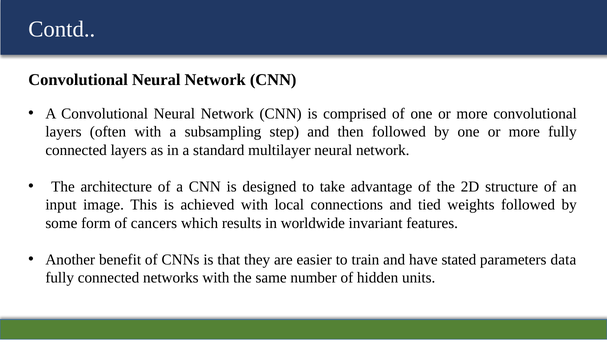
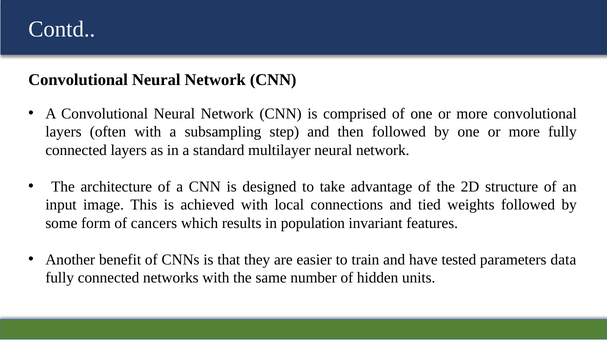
worldwide: worldwide -> population (313, 223)
stated: stated -> tested (459, 259)
